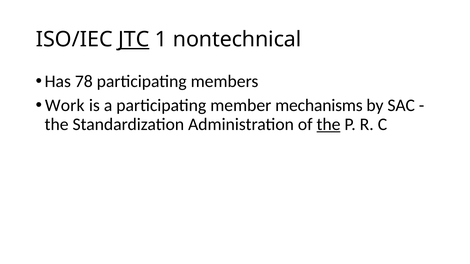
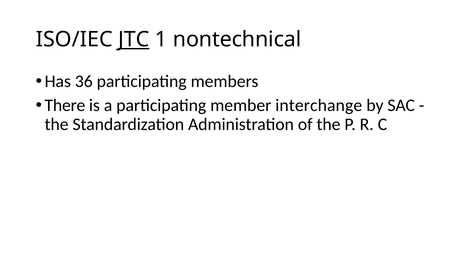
78: 78 -> 36 (84, 82)
Work: Work -> There (65, 105)
mechanisms: mechanisms -> interchange (319, 105)
the underline: present -> none (329, 125)
